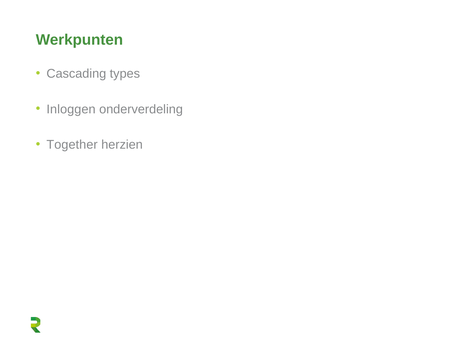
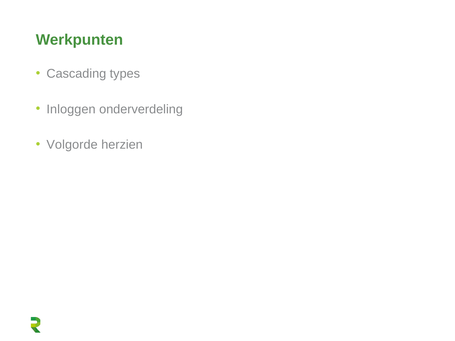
Together: Together -> Volgorde (72, 145)
